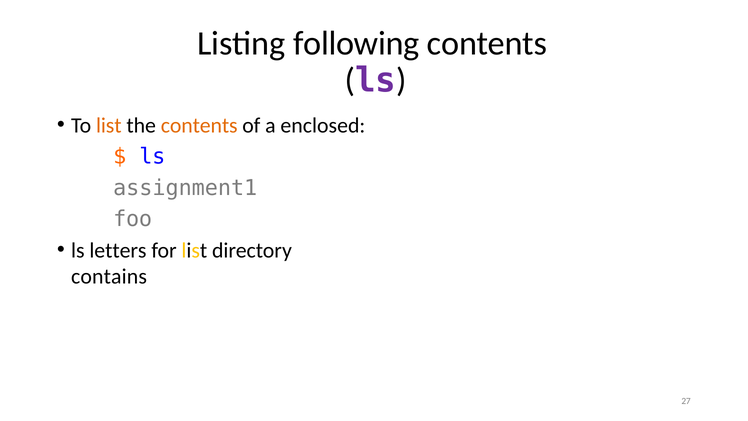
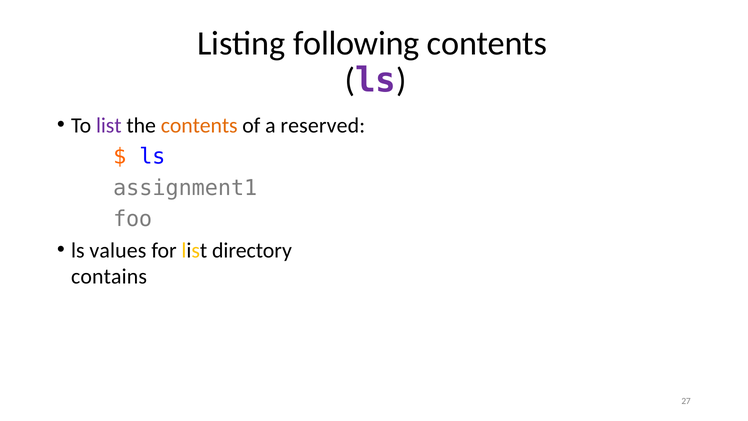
list colour: orange -> purple (109, 125)
enclosed: enclosed -> reserved (323, 125)
letters: letters -> values (118, 250)
